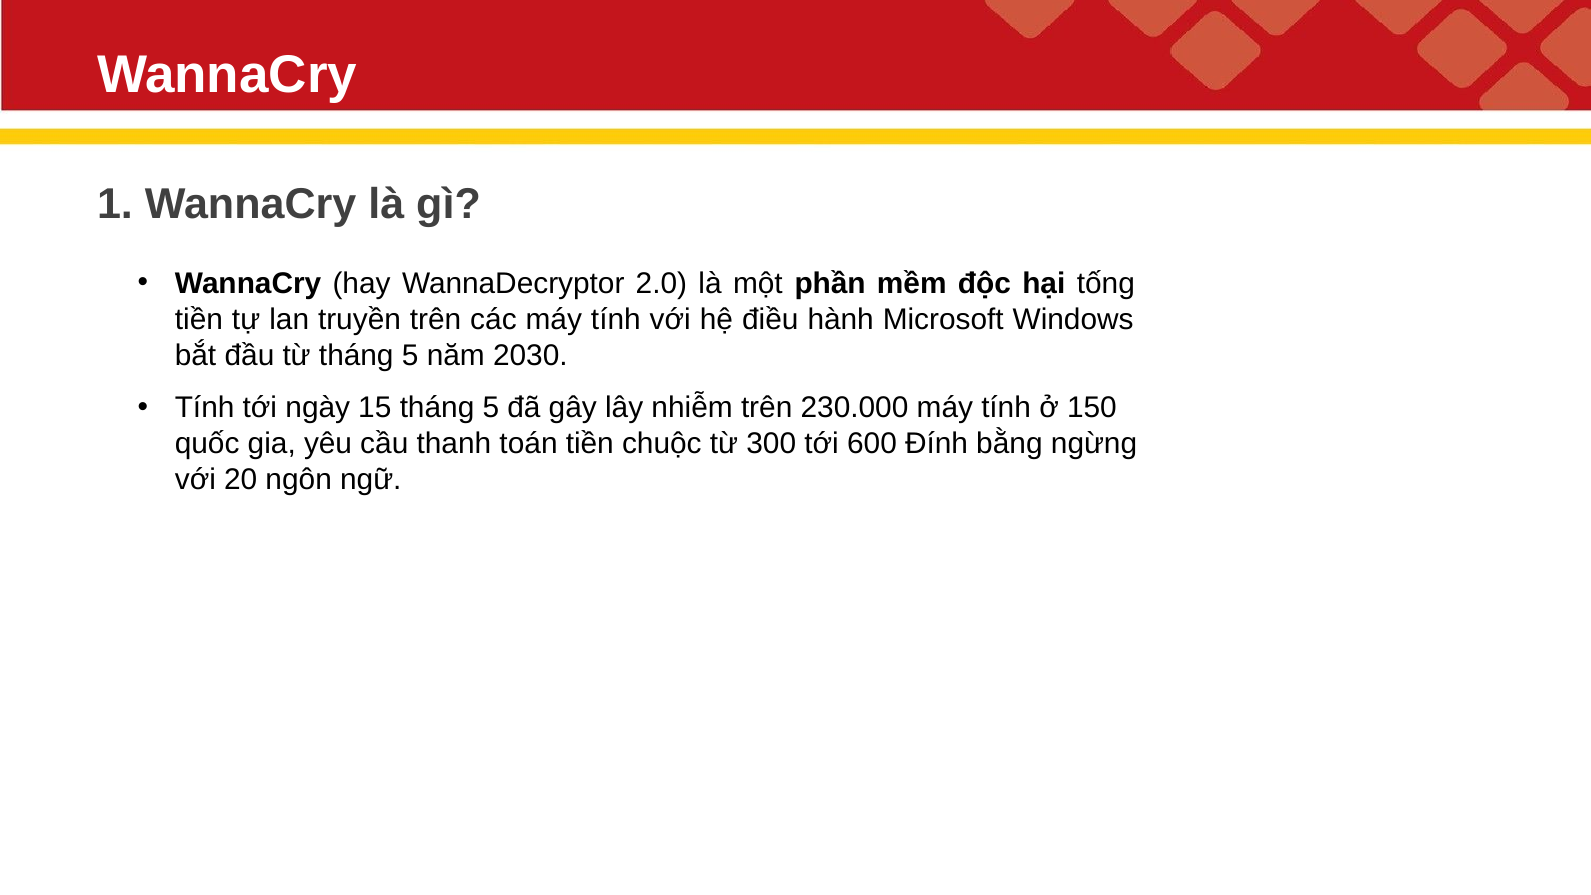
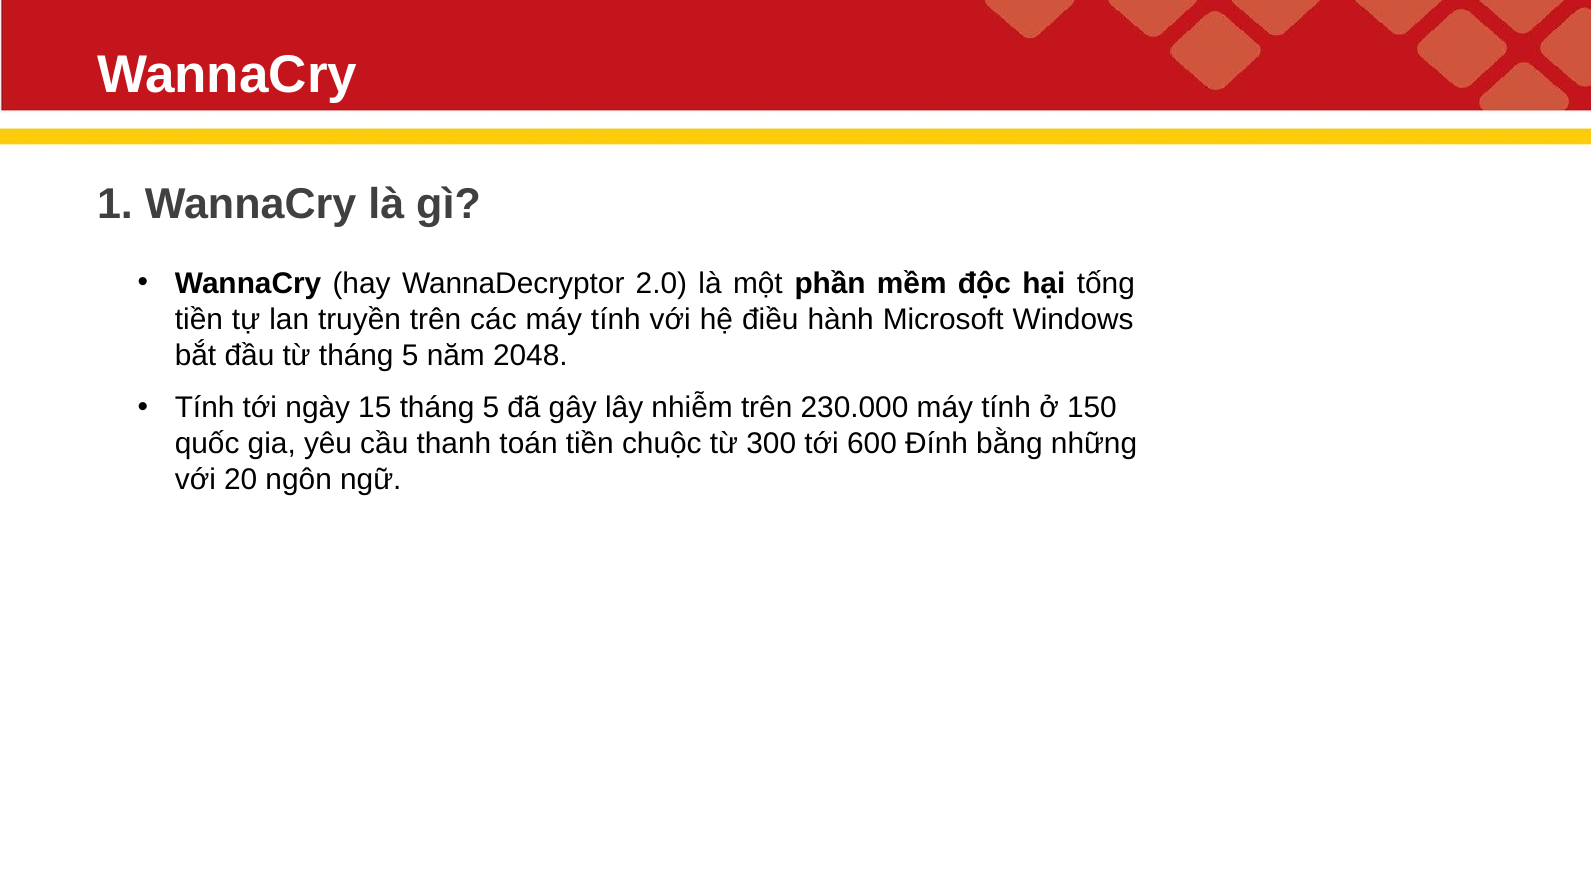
2030: 2030 -> 2048 (530, 355)
ngừng: ngừng -> những (1094, 444)
